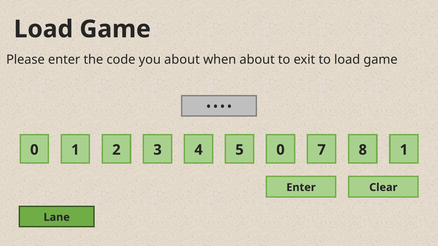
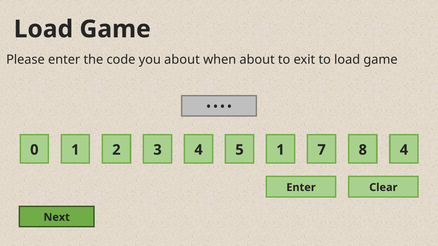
1 0: 0 -> 1 (280, 150)
0 1: 1 -> 4 (404, 150)
Lane: Lane -> Next (57, 218)
